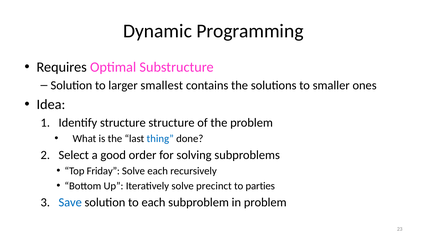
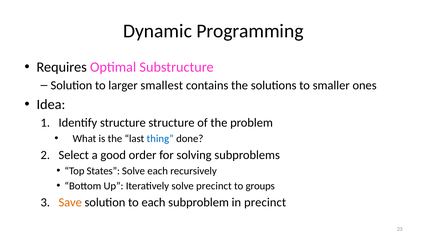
Friday: Friday -> States (103, 171)
parties: parties -> groups (260, 186)
Save colour: blue -> orange (70, 203)
in problem: problem -> precinct (265, 203)
